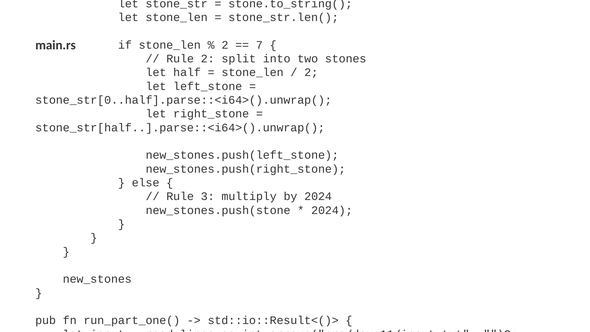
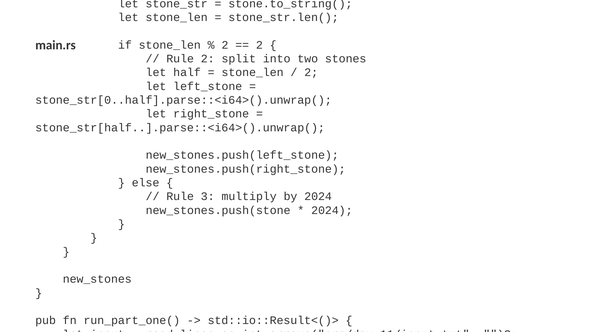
7: 7 -> 2 (259, 45)
